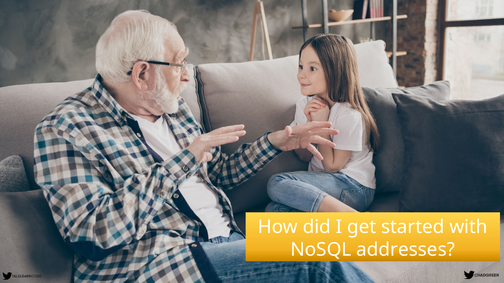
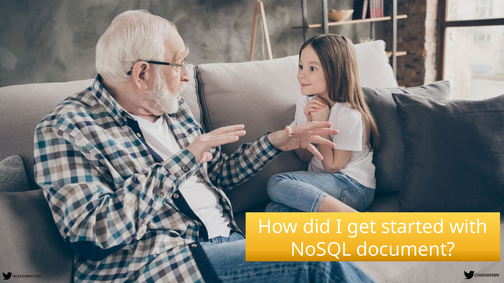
addresses: addresses -> document (406, 250)
